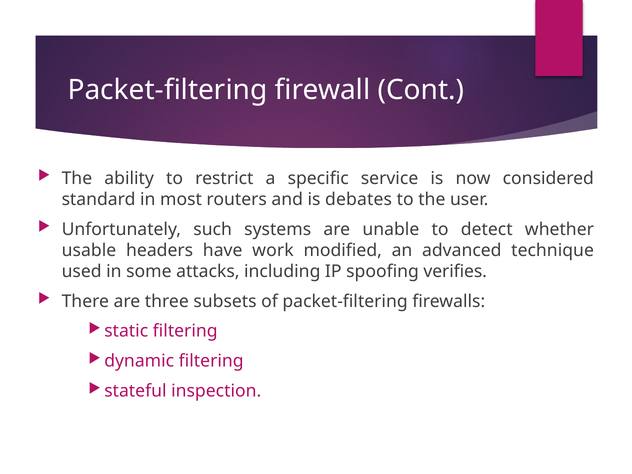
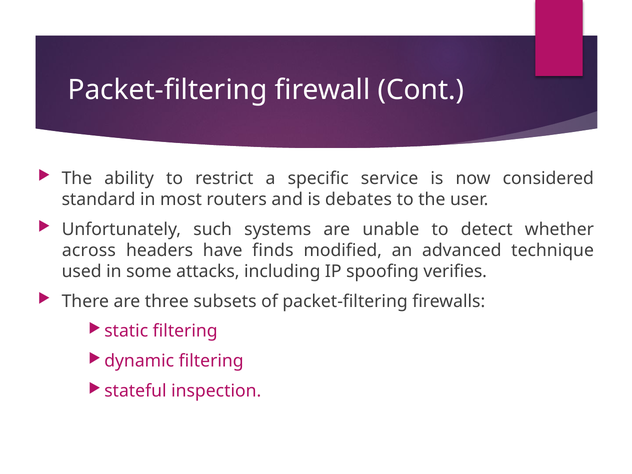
usable: usable -> across (89, 250)
work: work -> finds (273, 250)
